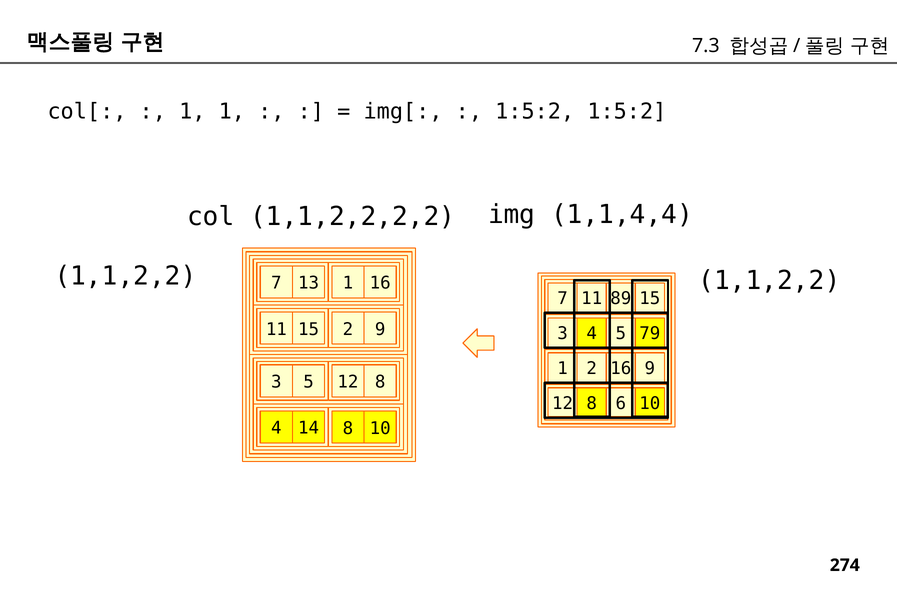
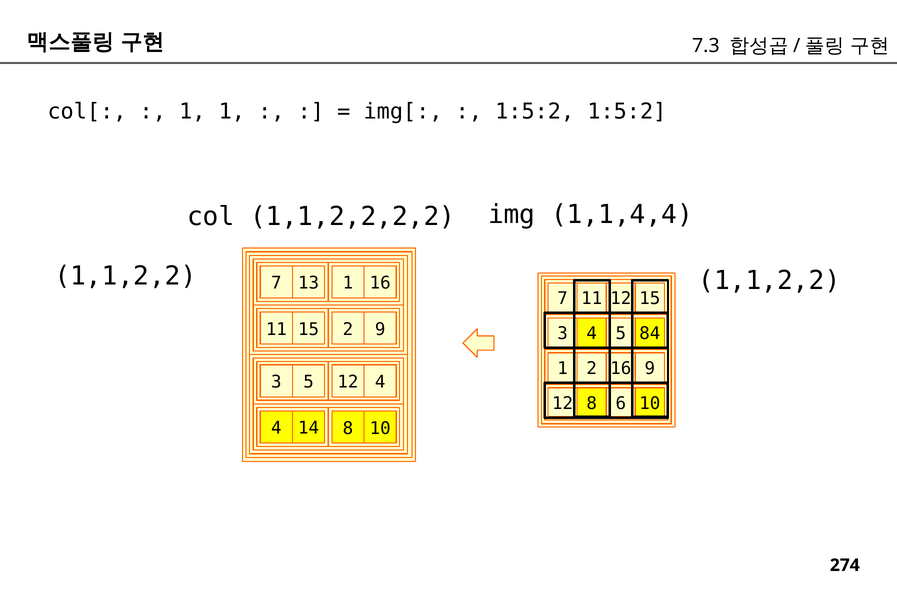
11 89: 89 -> 12 (621, 299)
79: 79 -> 84 (650, 334)
8: 8 -> 4 (380, 382)
